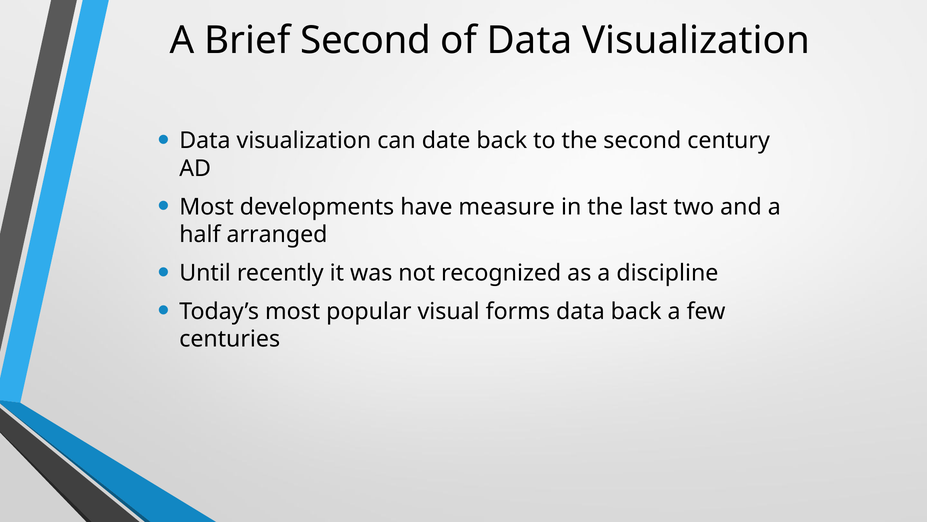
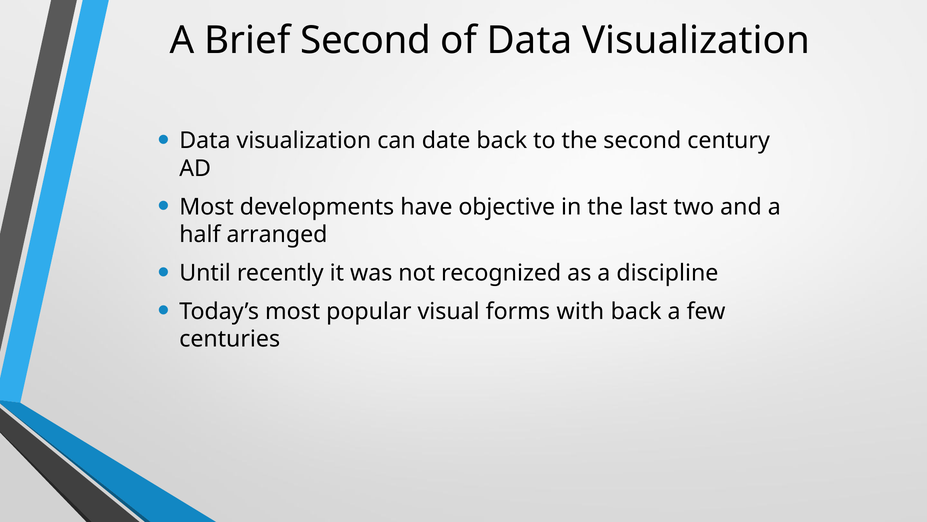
measure: measure -> objective (507, 207)
forms data: data -> with (580, 311)
